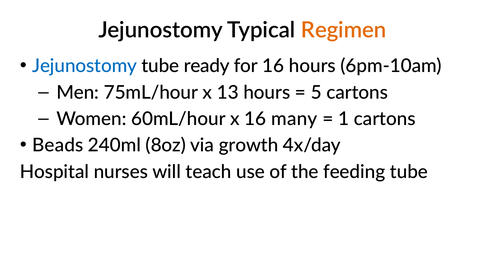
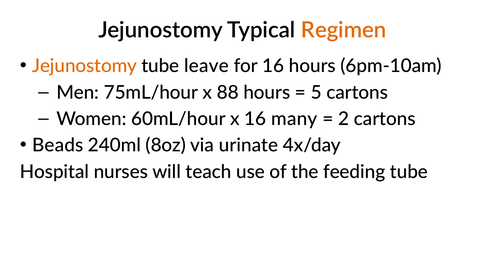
Jejunostomy colour: blue -> orange (85, 66)
ready: ready -> leave (206, 66)
13: 13 -> 88 (228, 93)
1: 1 -> 2 (344, 119)
growth: growth -> urinate (248, 146)
